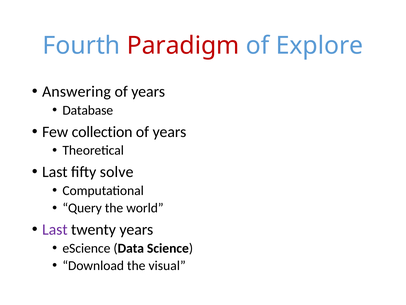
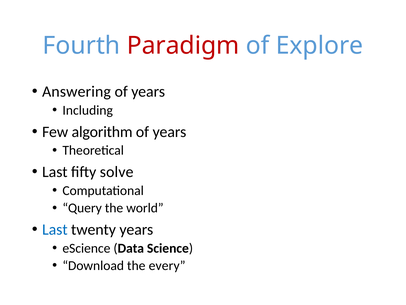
Database: Database -> Including (88, 110)
collection: collection -> algorithm (102, 132)
Last colour: purple -> blue (55, 229)
visual: visual -> every (167, 265)
